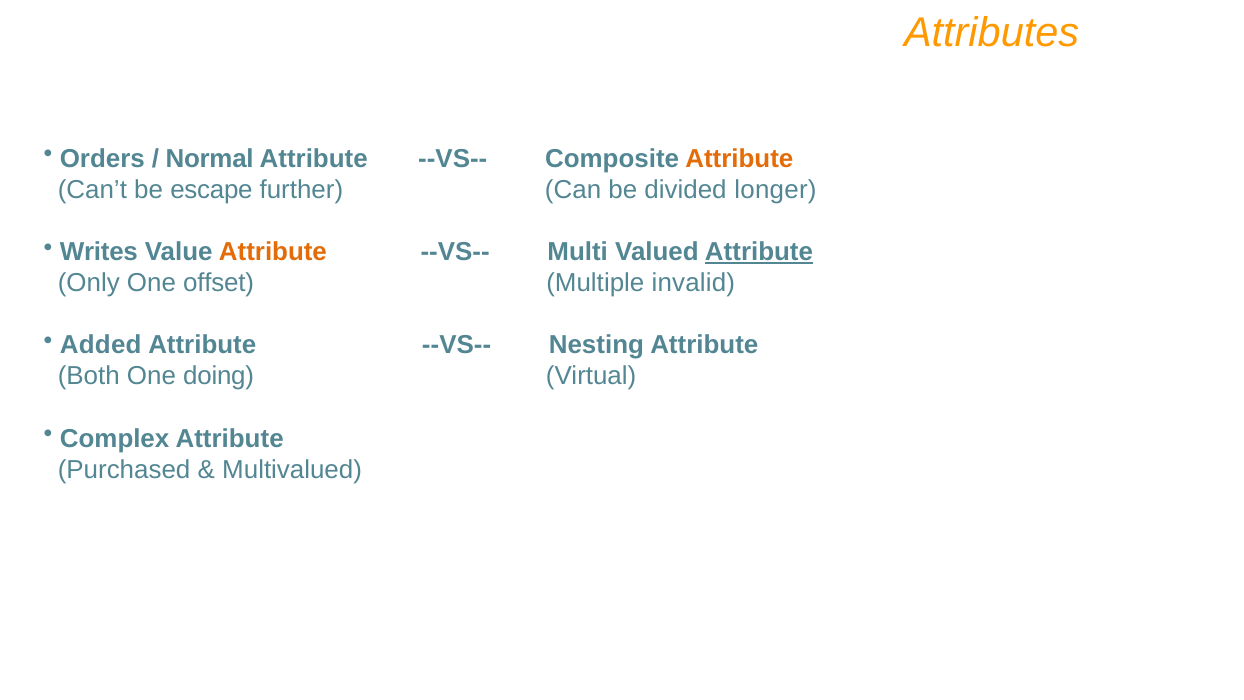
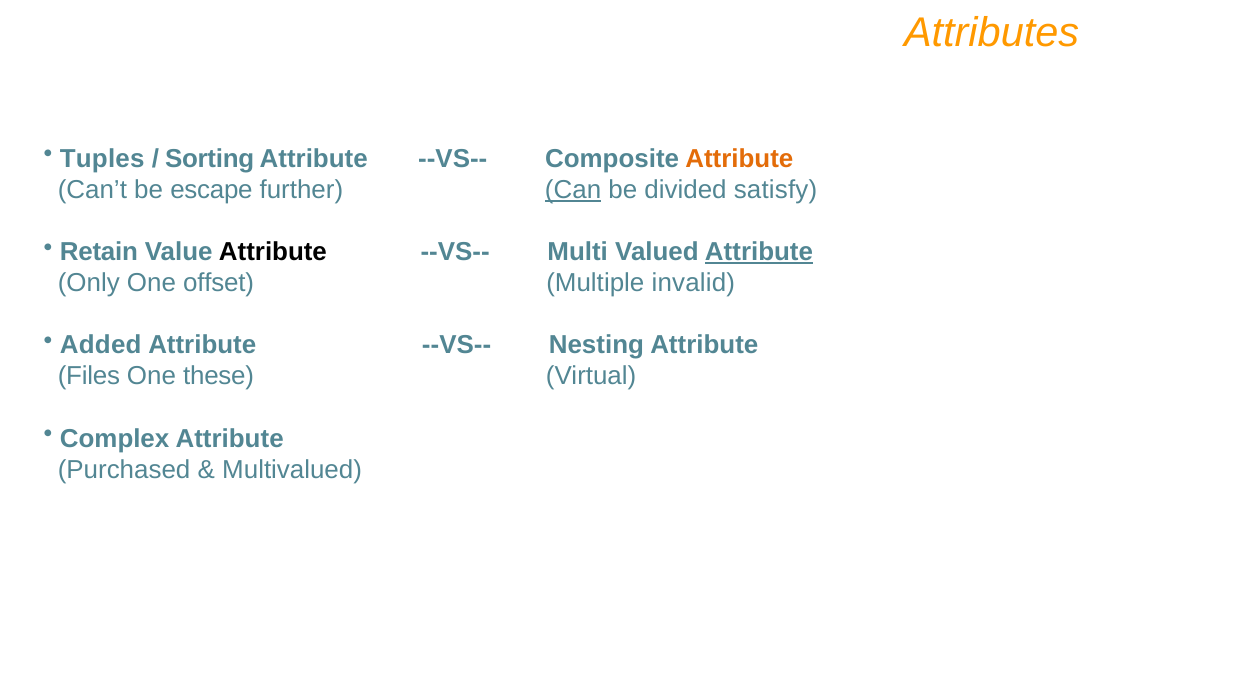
Orders: Orders -> Tuples (102, 158)
Normal: Normal -> Sorting (210, 158)
Can underline: none -> present (573, 190)
longer: longer -> satisfy (775, 190)
Writes: Writes -> Retain (99, 252)
Attribute colour: orange -> black (273, 252)
Both: Both -> Files (89, 376)
doing: doing -> these (219, 376)
